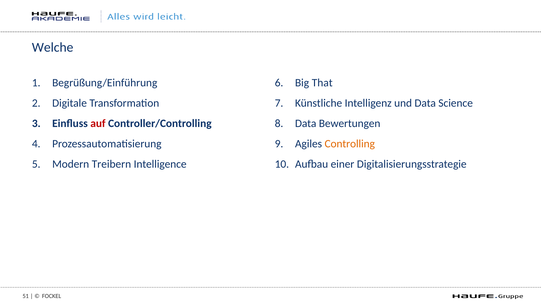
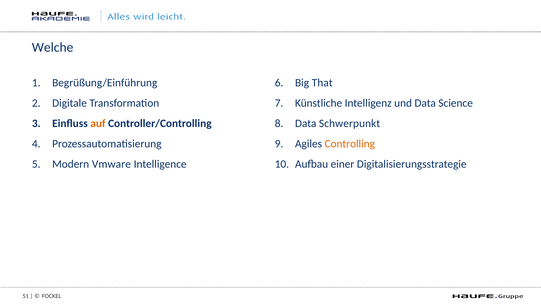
auf colour: red -> orange (98, 124)
Bewertungen: Bewertungen -> Schwerpunkt (350, 124)
Treibern: Treibern -> Vmware (111, 164)
